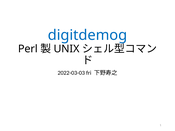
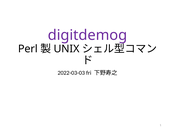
digitdemog colour: blue -> purple (87, 35)
